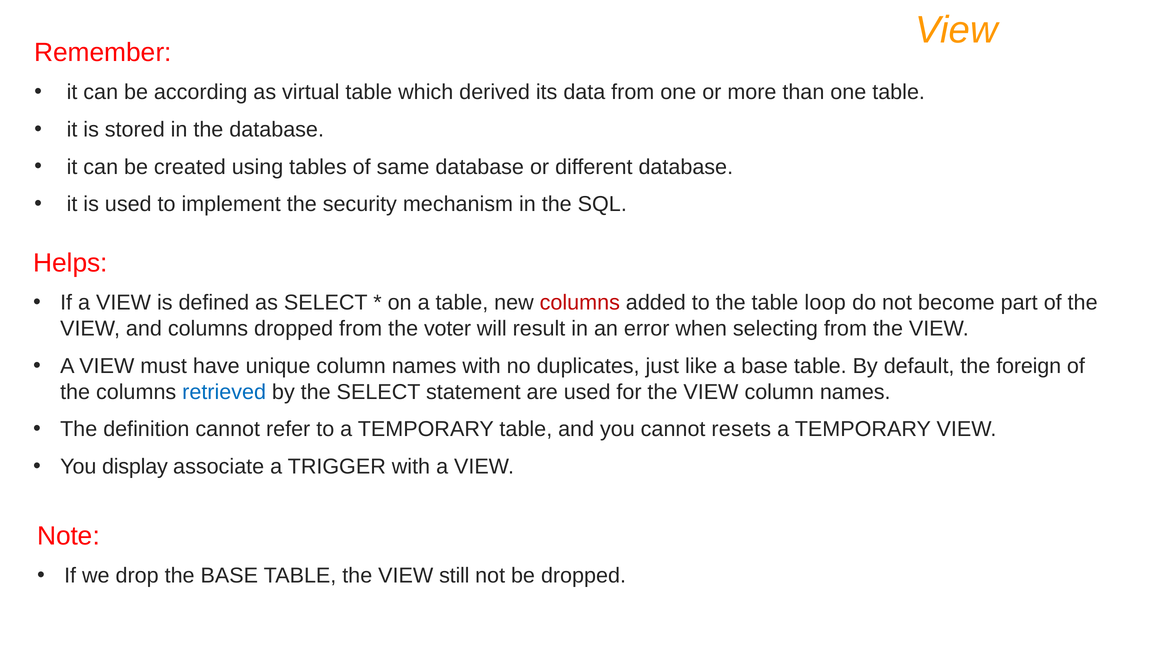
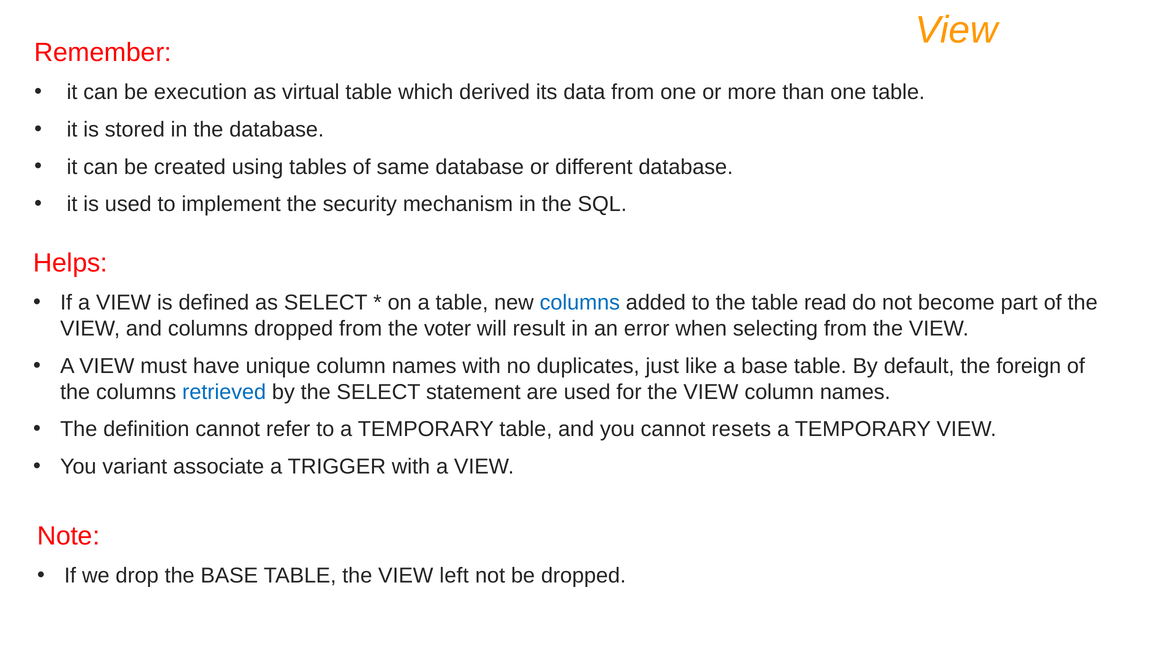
according: according -> execution (201, 92)
columns colour: red -> blue (580, 303)
loop: loop -> read (825, 303)
display: display -> variant (135, 467)
still: still -> left (454, 576)
